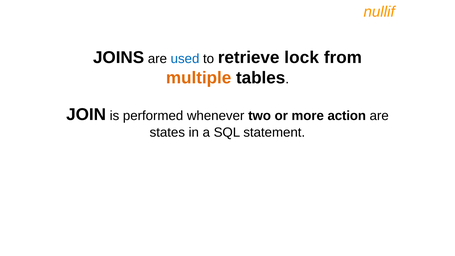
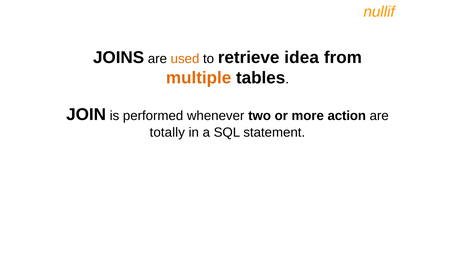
used colour: blue -> orange (185, 59)
lock: lock -> idea (302, 57)
states: states -> totally (167, 132)
